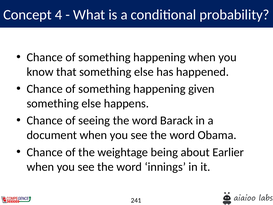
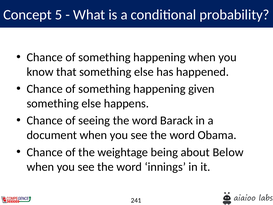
4: 4 -> 5 (59, 15)
Earlier: Earlier -> Below (228, 152)
